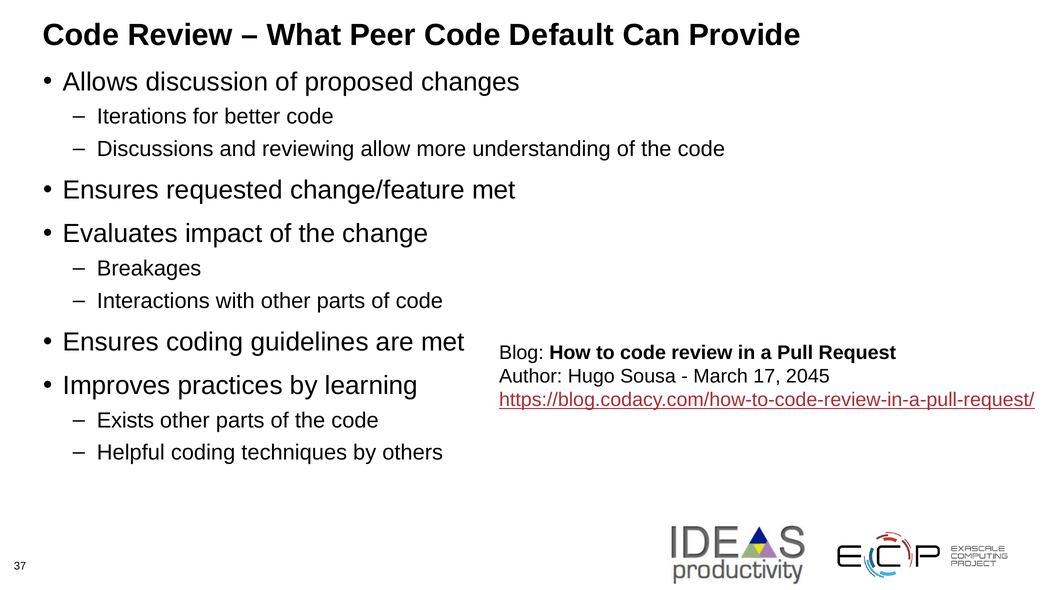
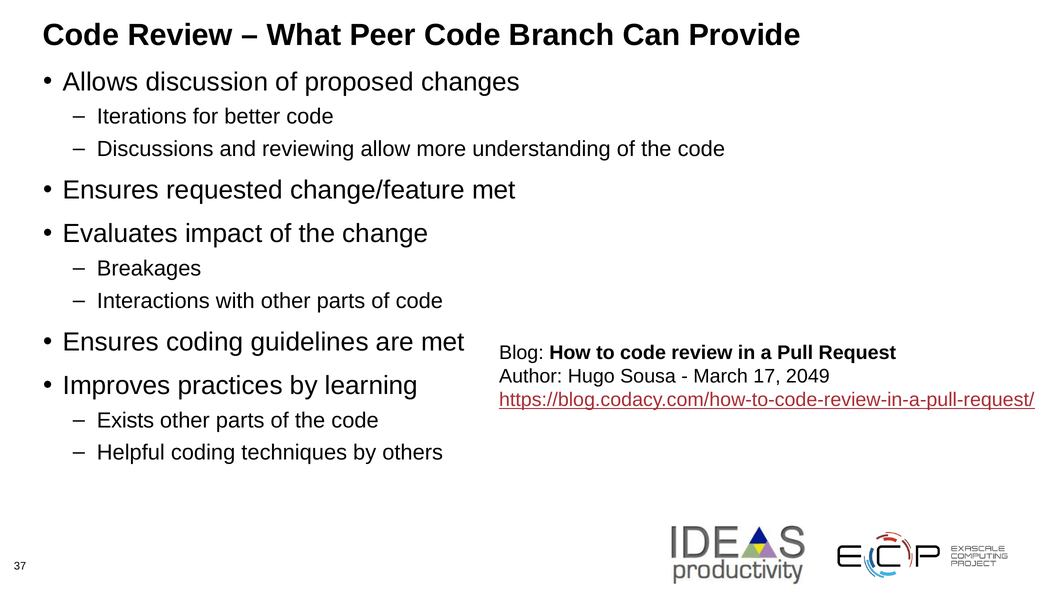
Default: Default -> Branch (562, 35)
2045: 2045 -> 2049 (808, 376)
